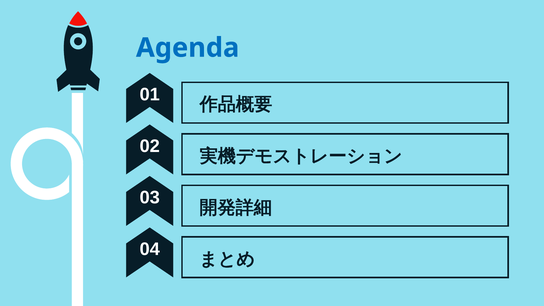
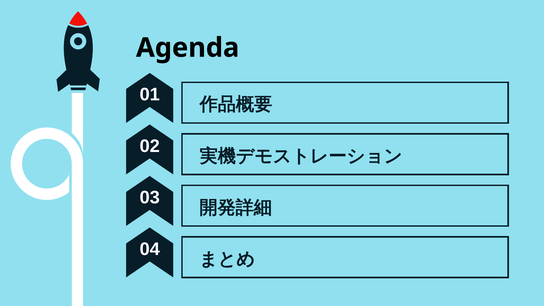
Agenda colour: blue -> black (188, 48)
